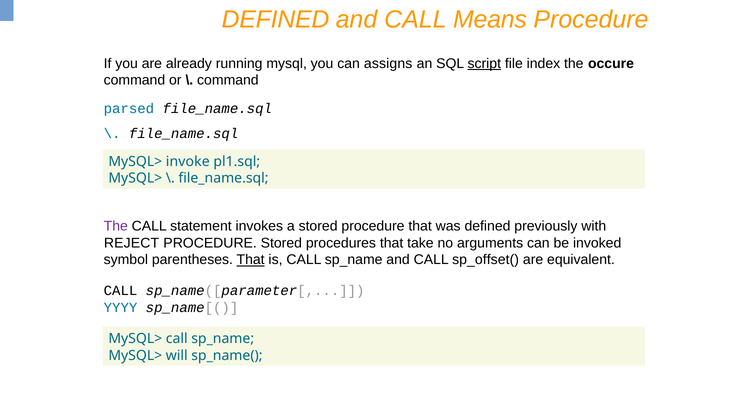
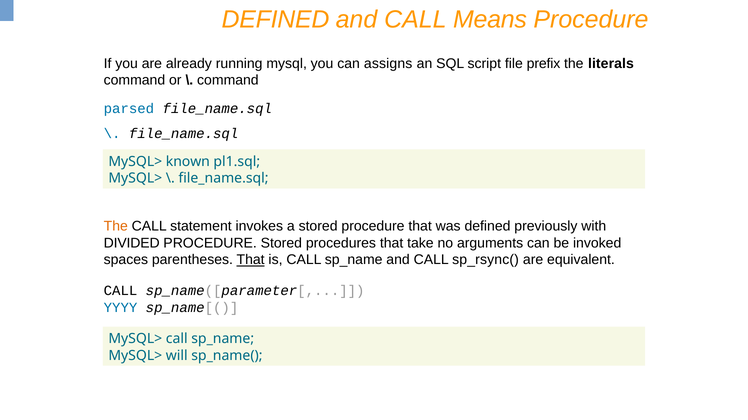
script underline: present -> none (484, 64)
index: index -> prefix (544, 64)
occure: occure -> literals (611, 64)
invoke: invoke -> known (188, 162)
The colour: purple -> orange (116, 227)
REJECT: REJECT -> DIVIDED (132, 243)
symbol: symbol -> spaces (126, 260)
sp_offset(: sp_offset( -> sp_rsync( (486, 260)
